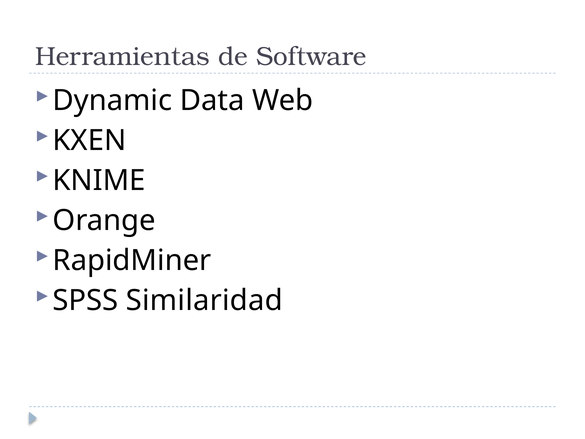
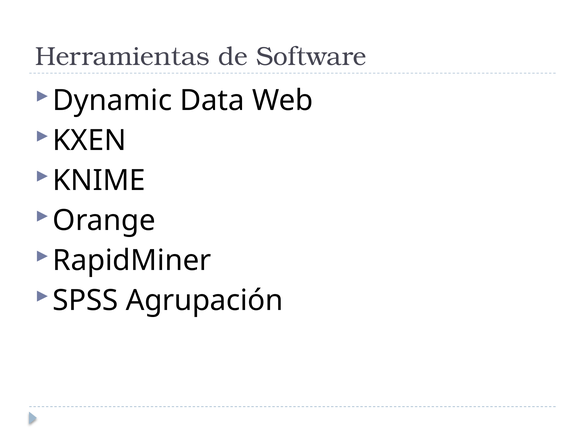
Similaridad: Similaridad -> Agrupación (205, 300)
